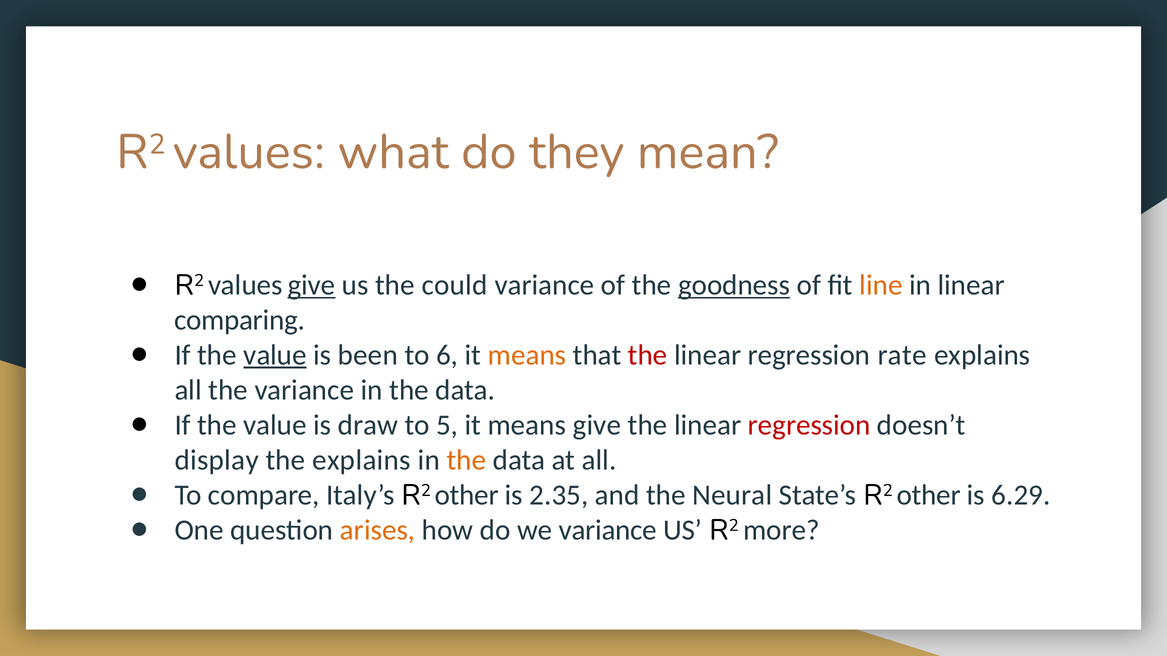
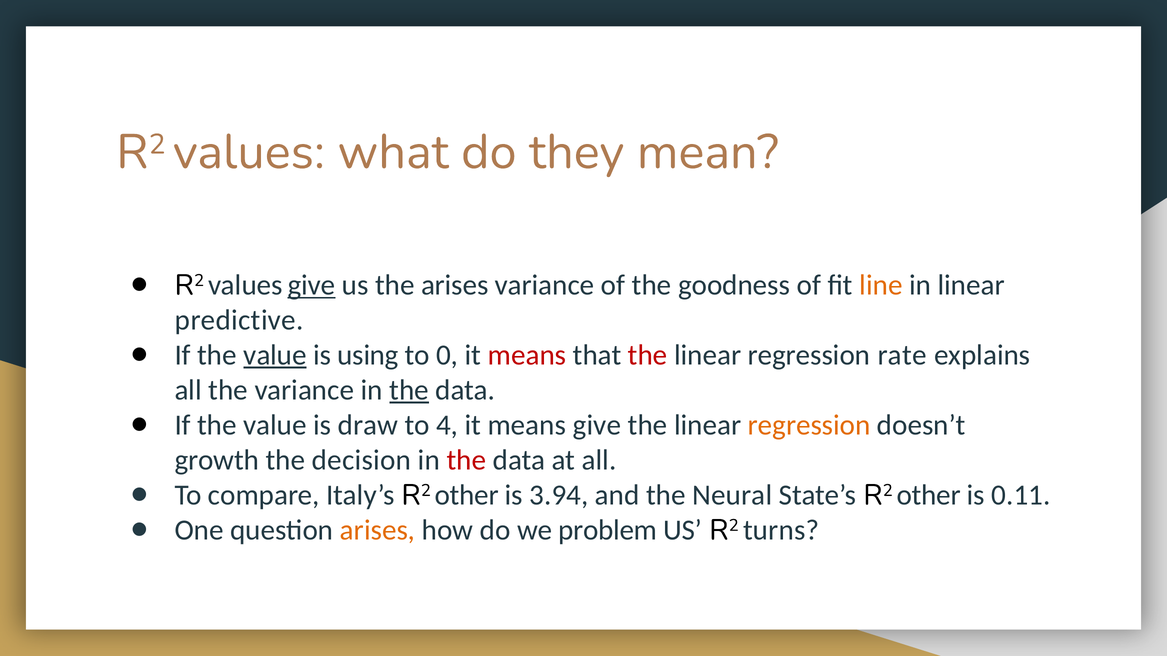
the could: could -> arises (455, 285)
goodness underline: present -> none (734, 285)
comparing: comparing -> predictive (239, 320)
been: been -> using (368, 355)
6: 6 -> 0 (447, 355)
means colour: orange -> red (527, 355)
the underline: none -> present (409, 390)
5: 5 -> 4 (447, 425)
regression colour: red -> orange (809, 425)
display: display -> growth (217, 460)
the explains: explains -> decision (362, 460)
the colour: orange -> red (466, 460)
2.35: 2.35 -> 3.94 (559, 495)
6.29: 6.29 -> 0.11 (1021, 495)
we variance: variance -> problem (608, 530)
more: more -> turns (781, 530)
